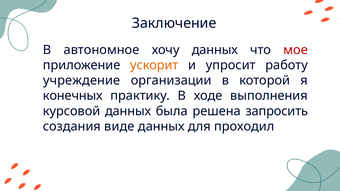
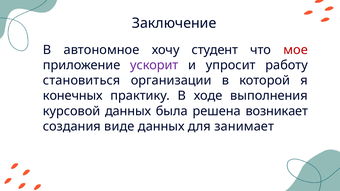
хочу данных: данных -> студент (215, 50)
ускорит colour: orange -> purple (154, 65)
учреждение: учреждение -> становиться (82, 81)
запросить: запросить -> возникает (277, 111)
проходил: проходил -> занимает (244, 127)
